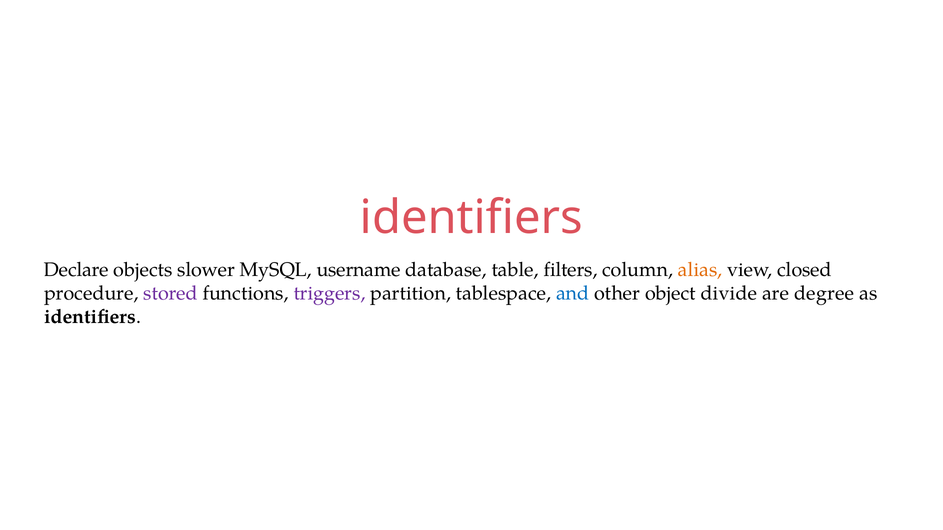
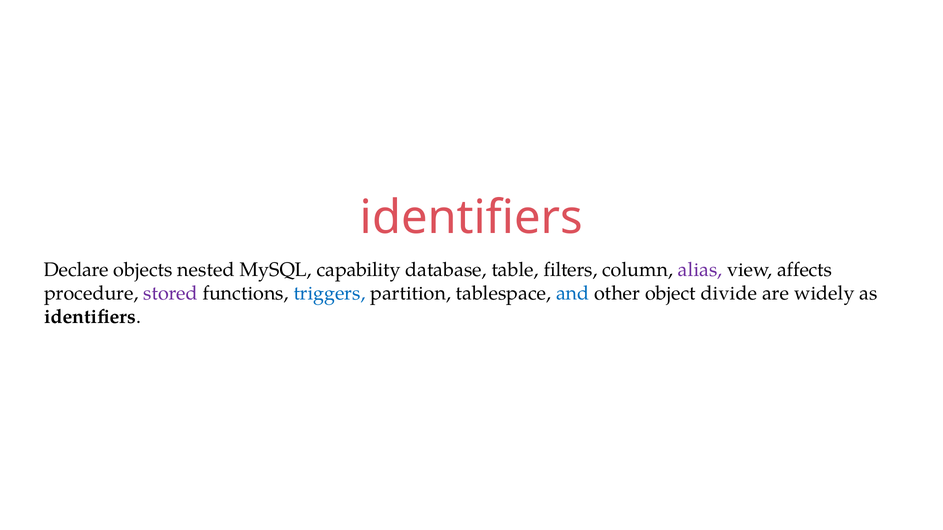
slower: slower -> nested (206, 270)
username: username -> capability (359, 270)
alias colour: orange -> purple (700, 270)
closed: closed -> affects (805, 270)
triggers colour: purple -> blue (330, 294)
degree: degree -> widely (824, 294)
